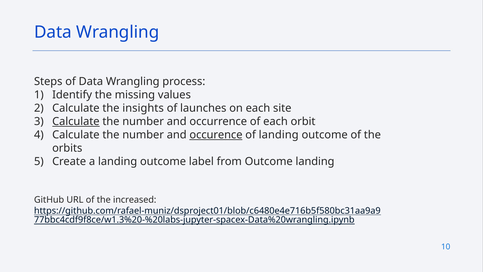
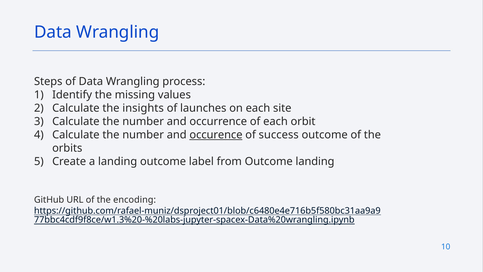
Calculate underline: present -> none (76, 121)
of landing: landing -> success (279, 135)
increased: increased -> encoding (135, 200)
